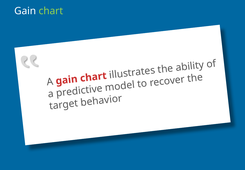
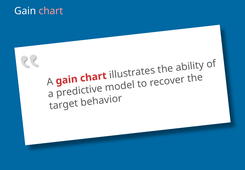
chart colour: light green -> pink (51, 11)
